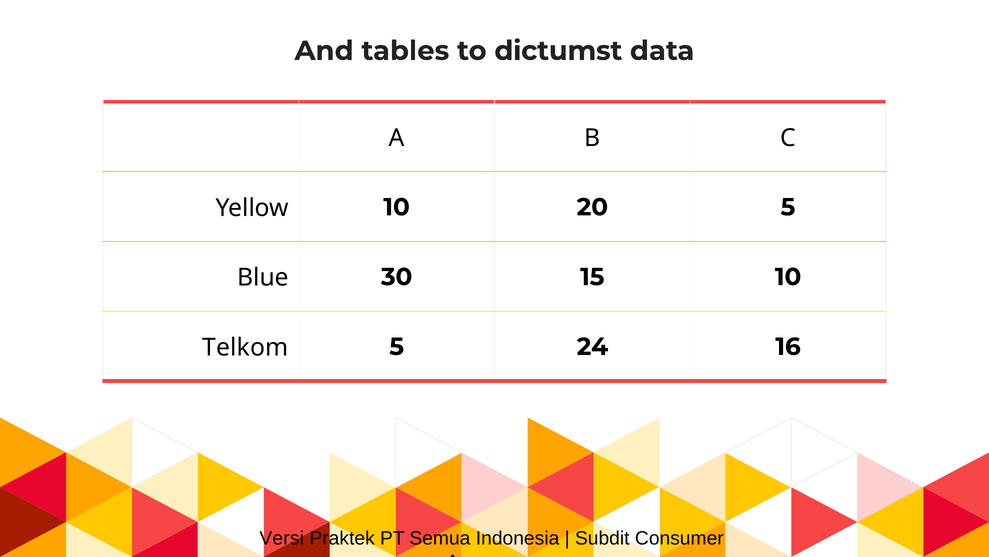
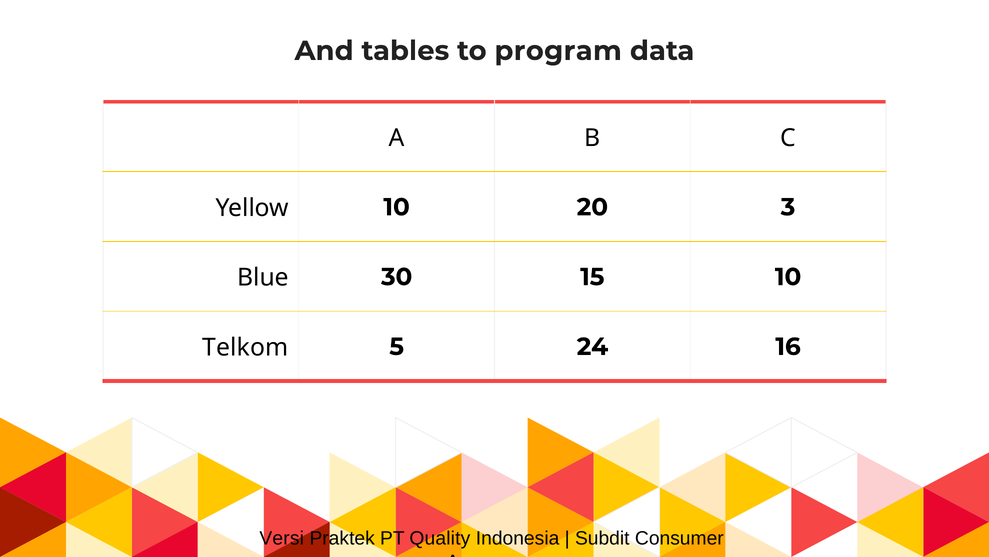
dictumst: dictumst -> program (558, 51)
20 5: 5 -> 3 (788, 207)
Semua: Semua -> Quality (440, 538)
